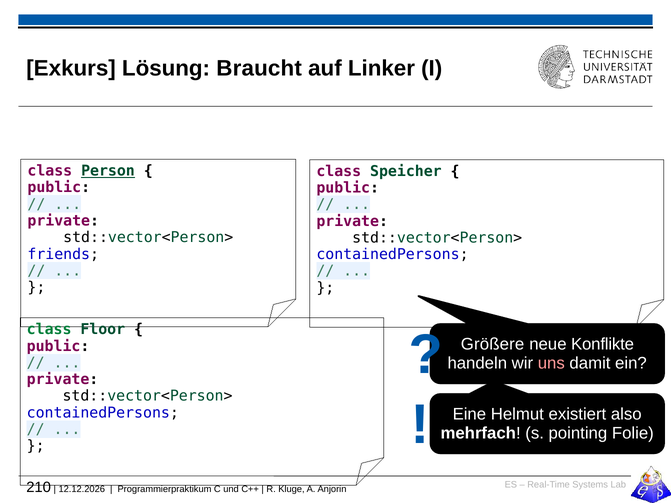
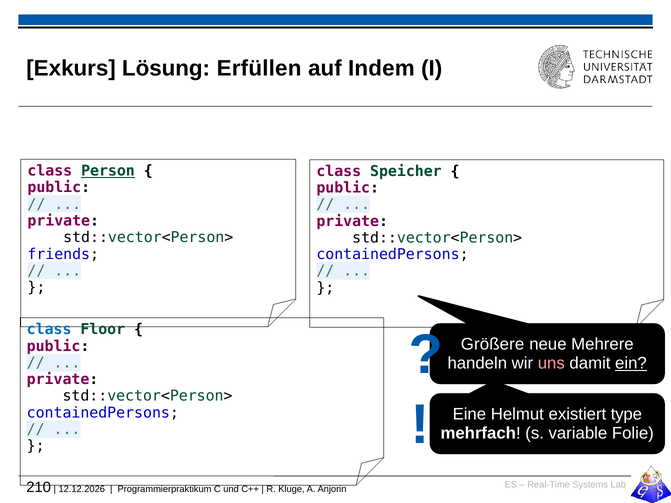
Braucht: Braucht -> Erfüllen (259, 68)
Linker: Linker -> Indem (381, 68)
class colour: green -> blue (49, 330)
Konflikte: Konflikte -> Mehrere (602, 345)
ein underline: none -> present (631, 363)
also: also -> type (626, 415)
pointing: pointing -> variable (578, 433)
